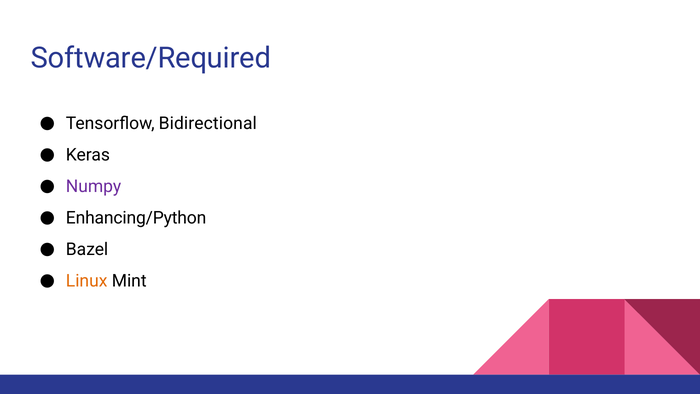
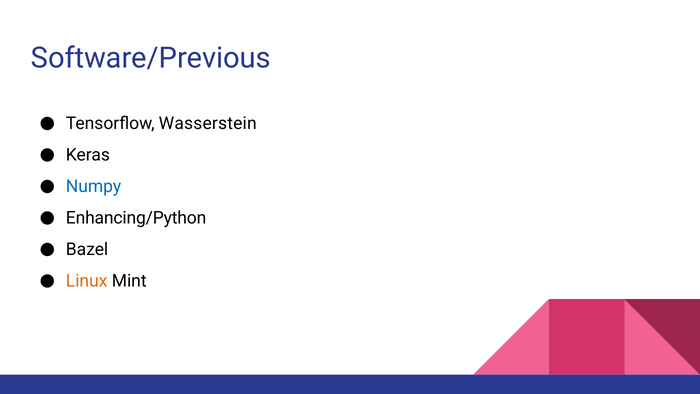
Software/Required: Software/Required -> Software/Previous (151, 58)
Bidirectional: Bidirectional -> Wasserstein (208, 123)
Numpy colour: purple -> blue (94, 186)
